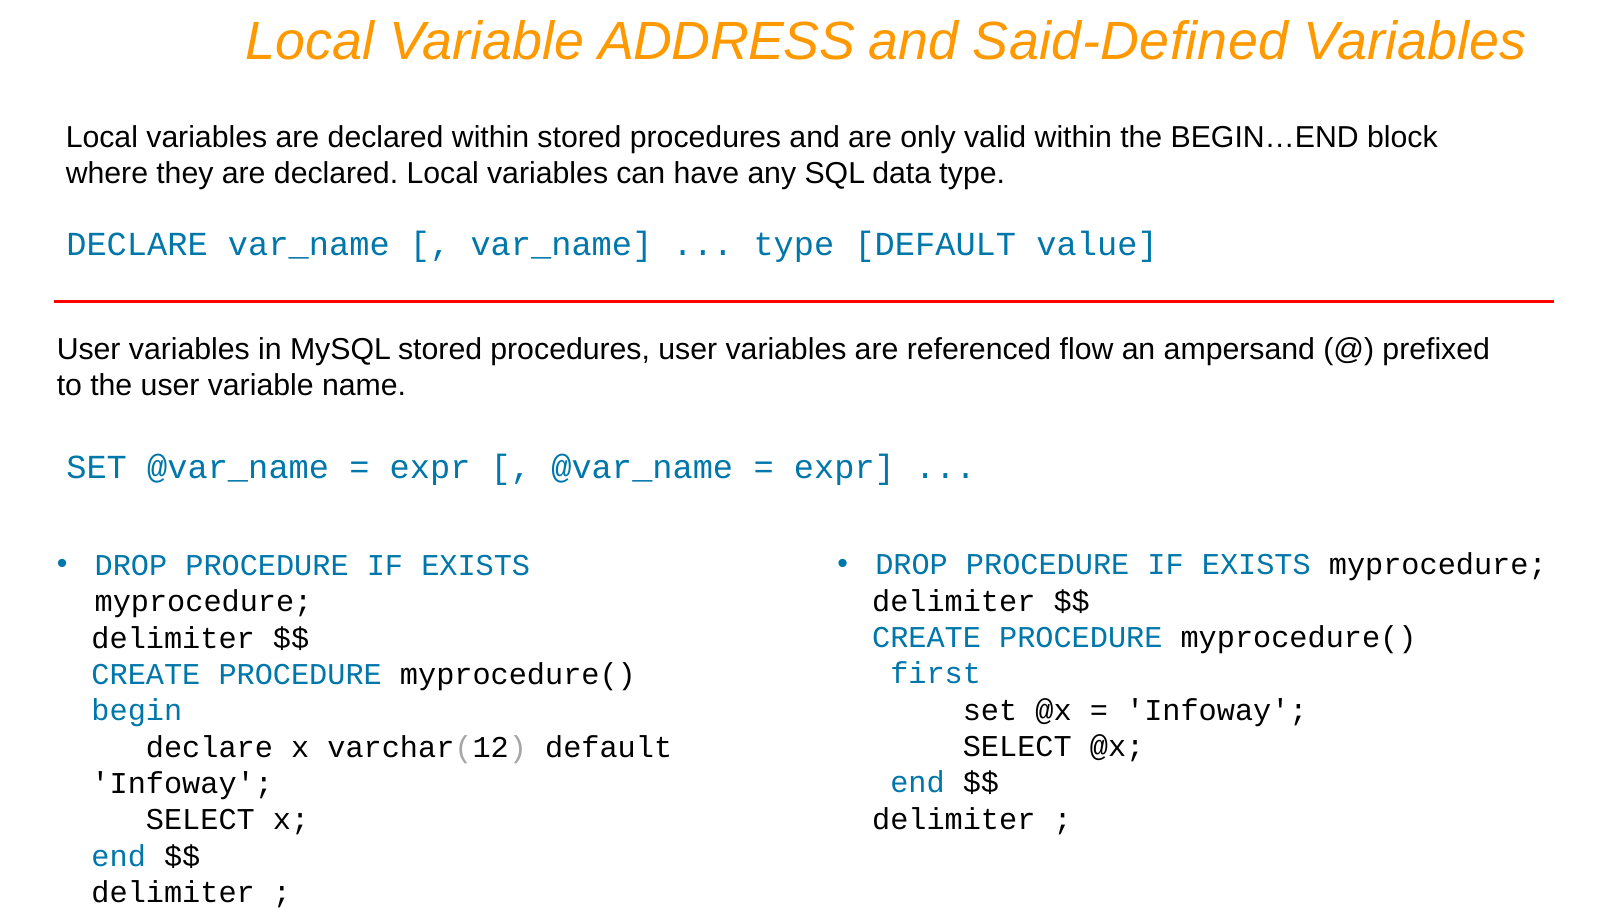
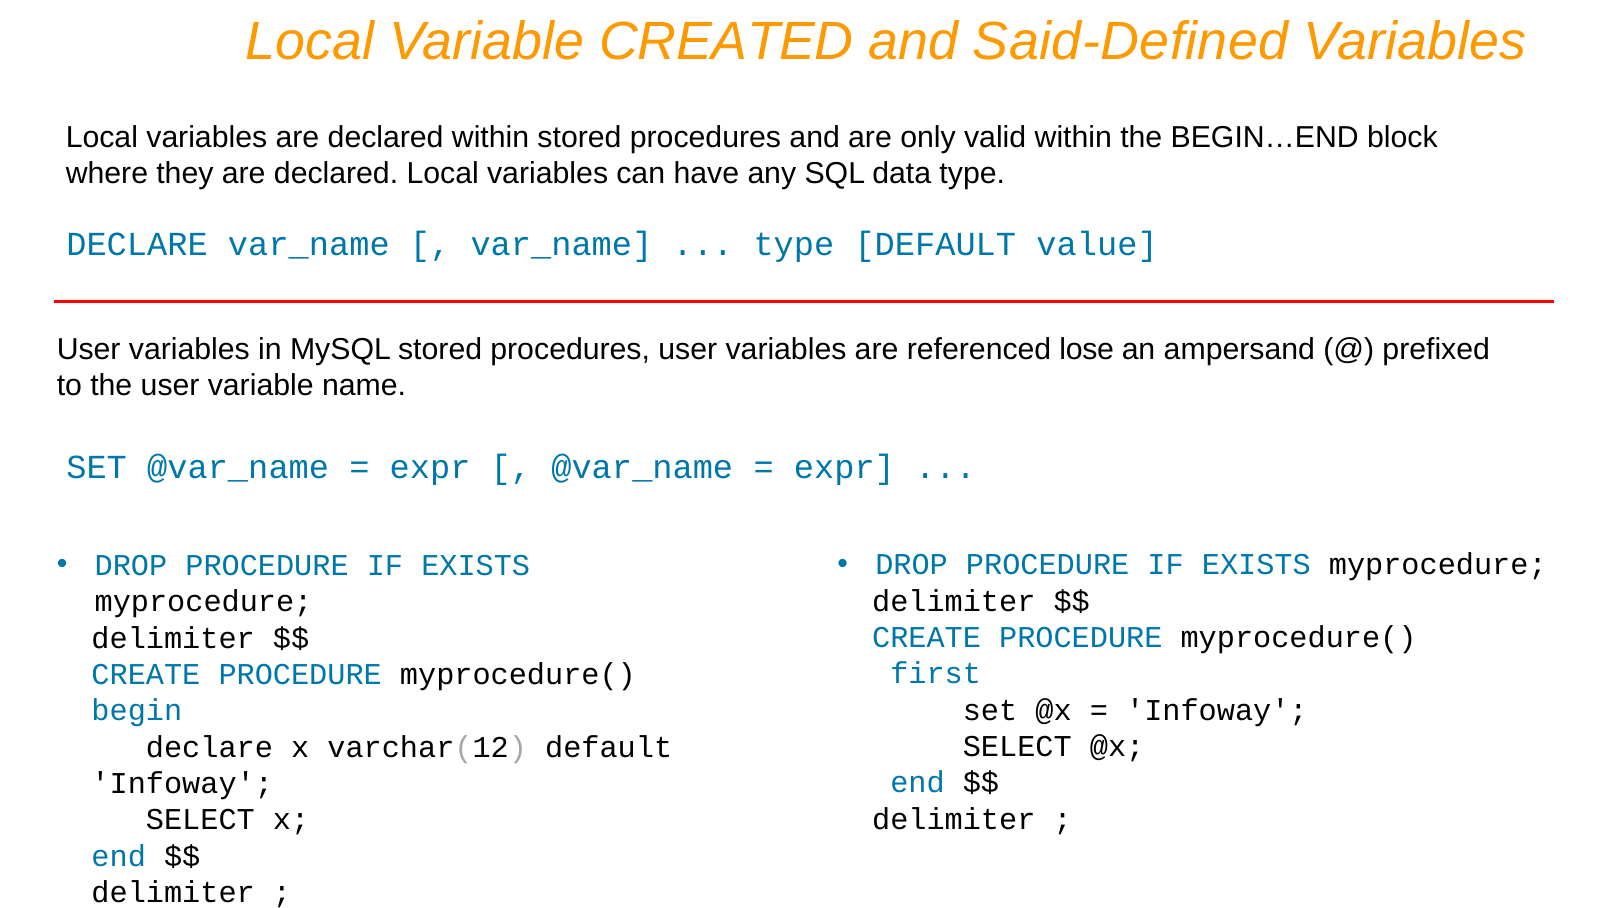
ADDRESS: ADDRESS -> CREATED (727, 42)
flow: flow -> lose (1087, 349)
